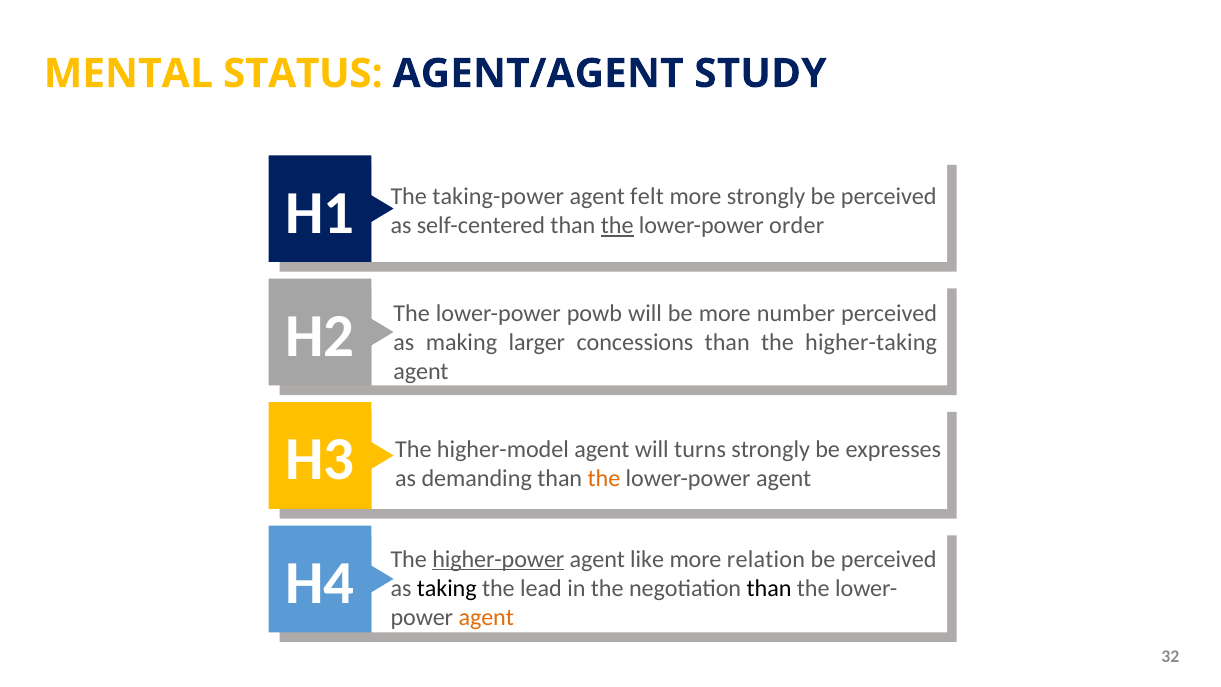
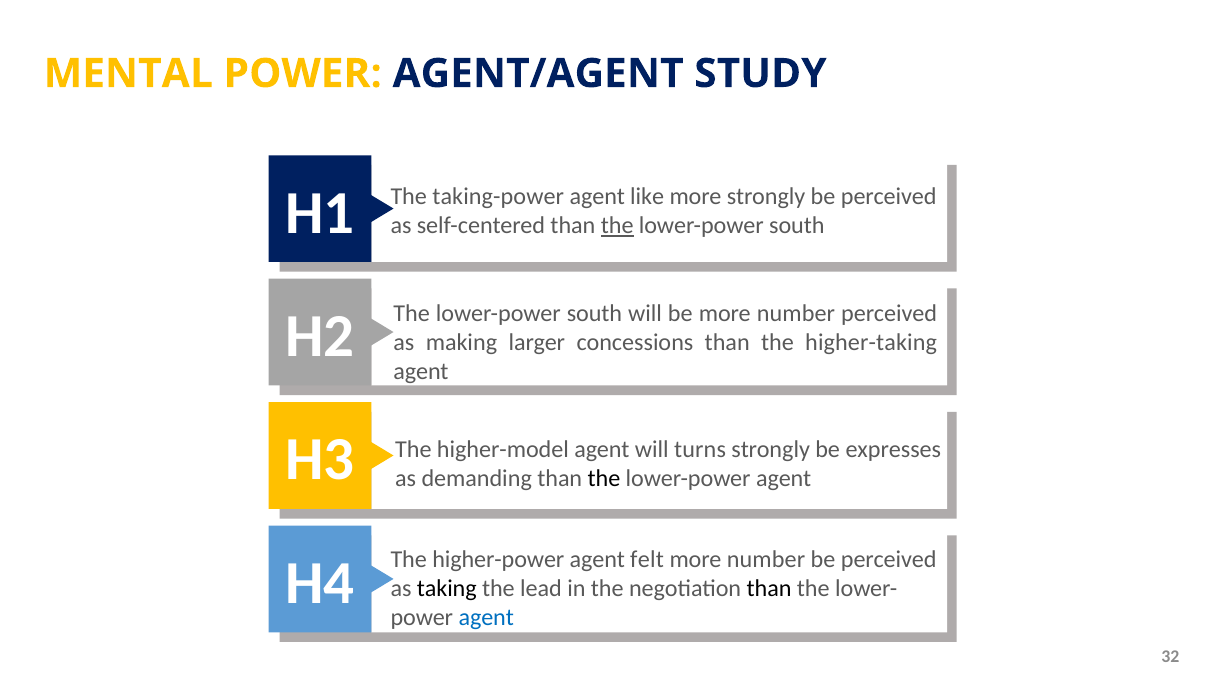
MENTAL STATUS: STATUS -> POWER (303, 74)
felt: felt -> like (647, 197)
order: order -> south (797, 226)
powb: powb -> south (594, 314)
the colour: orange -> black (604, 478)
higher-power underline: present -> none (498, 559)
like: like -> felt (647, 559)
relation: relation -> number (766, 559)
agent colour: orange -> blue (486, 617)
